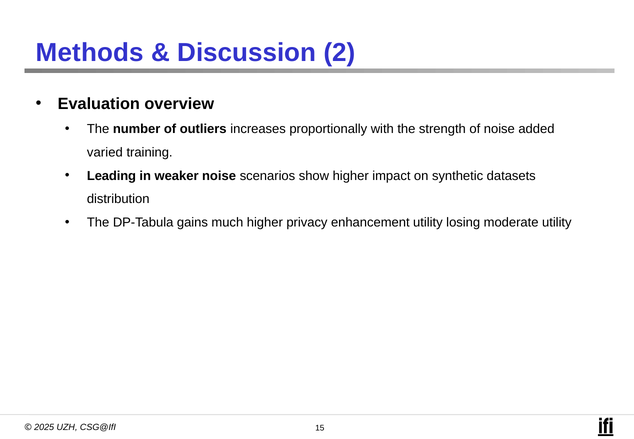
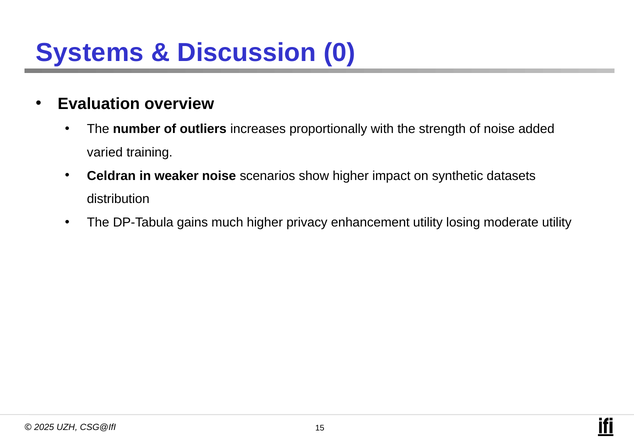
Methods: Methods -> Systems (90, 53)
2: 2 -> 0 (340, 53)
Leading: Leading -> Celdran (111, 176)
